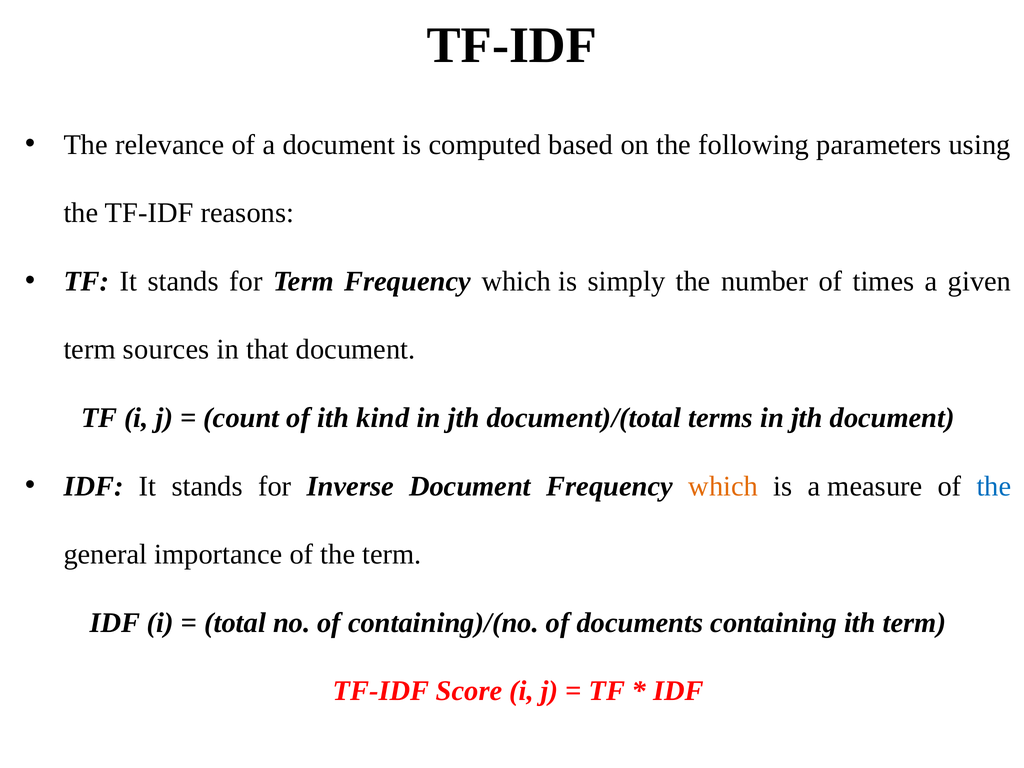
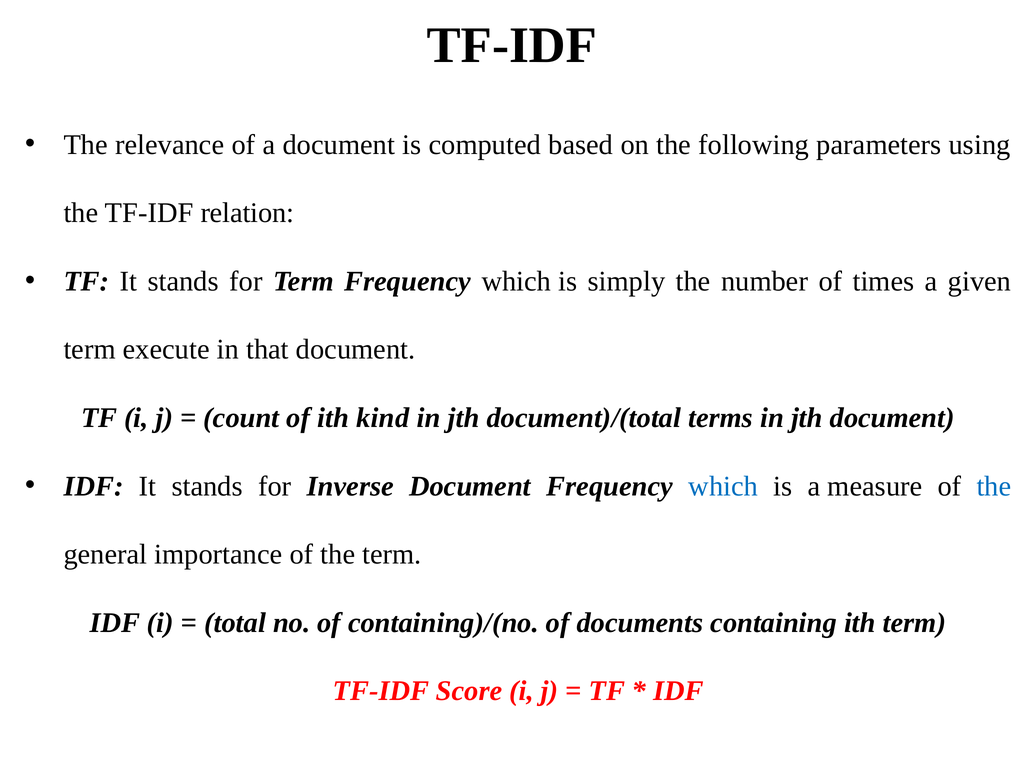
reasons: reasons -> relation (247, 213)
sources: sources -> execute (166, 350)
which colour: orange -> blue (723, 486)
